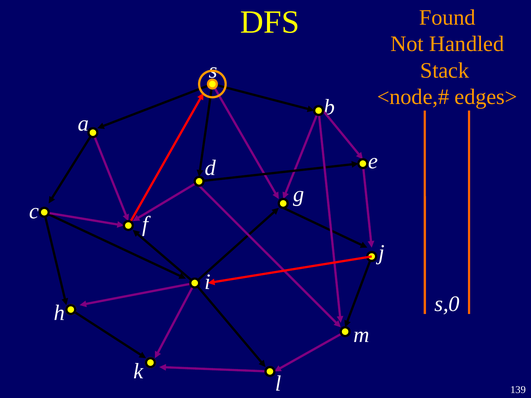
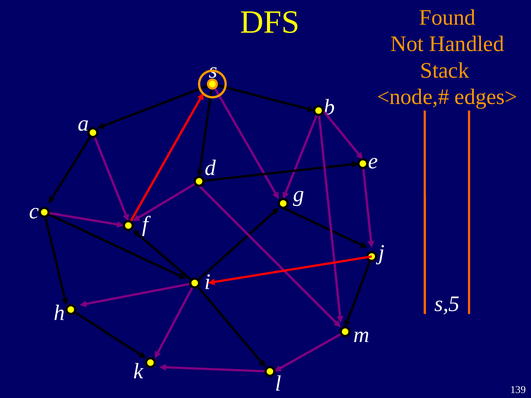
s,0: s,0 -> s,5 (447, 304)
